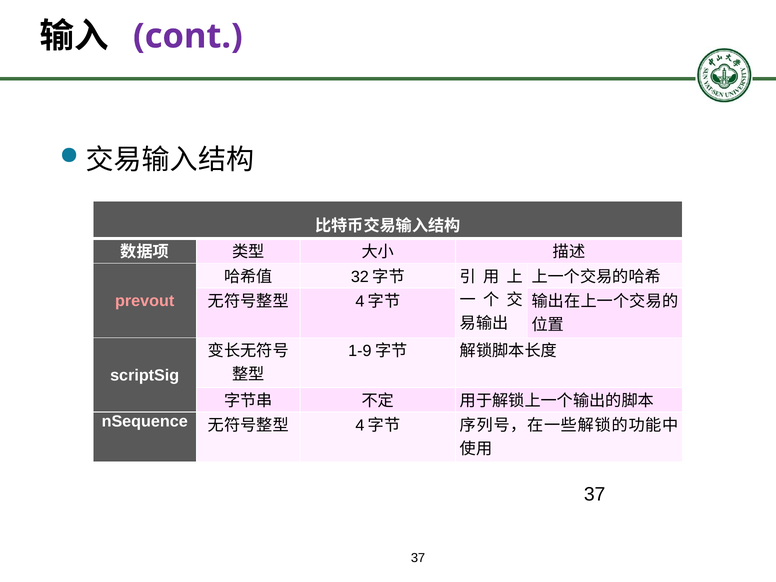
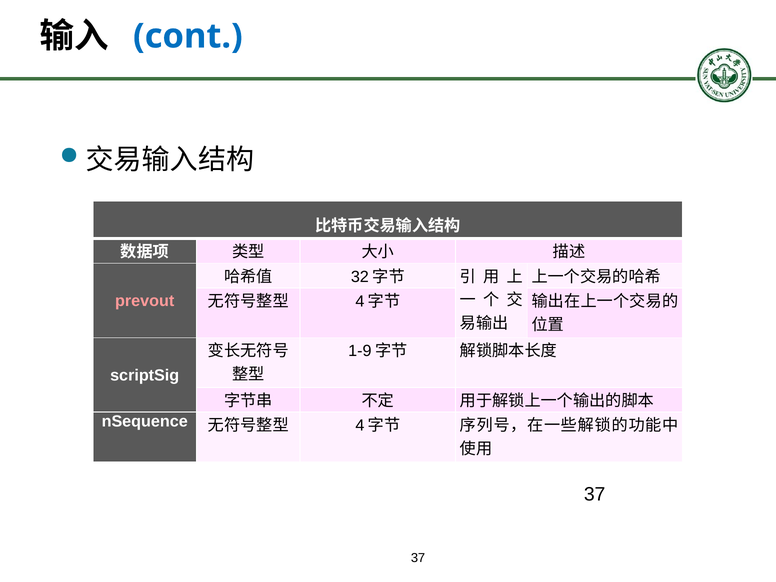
cont colour: purple -> blue (188, 36)
